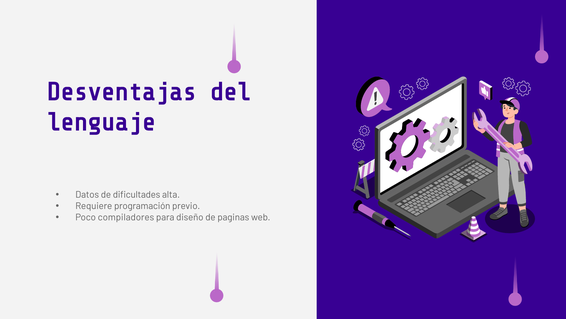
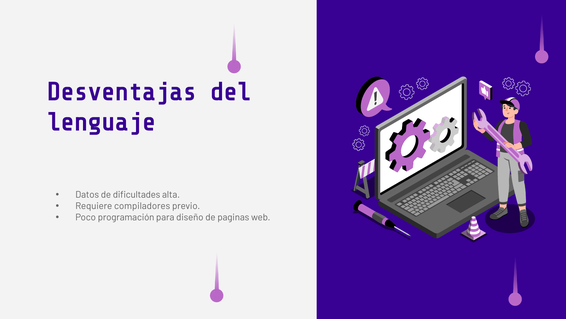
programación: programación -> compiladores (142, 206)
compiladores: compiladores -> programación (126, 217)
